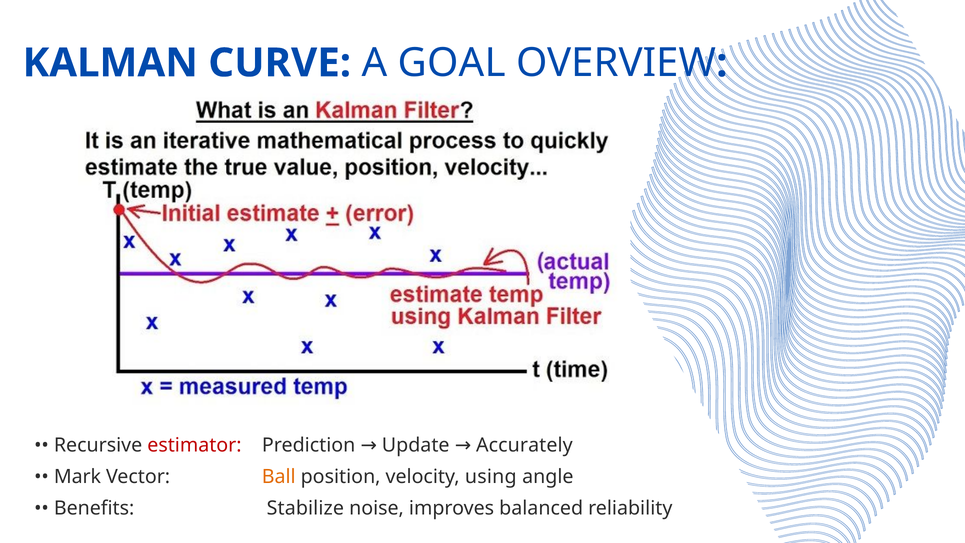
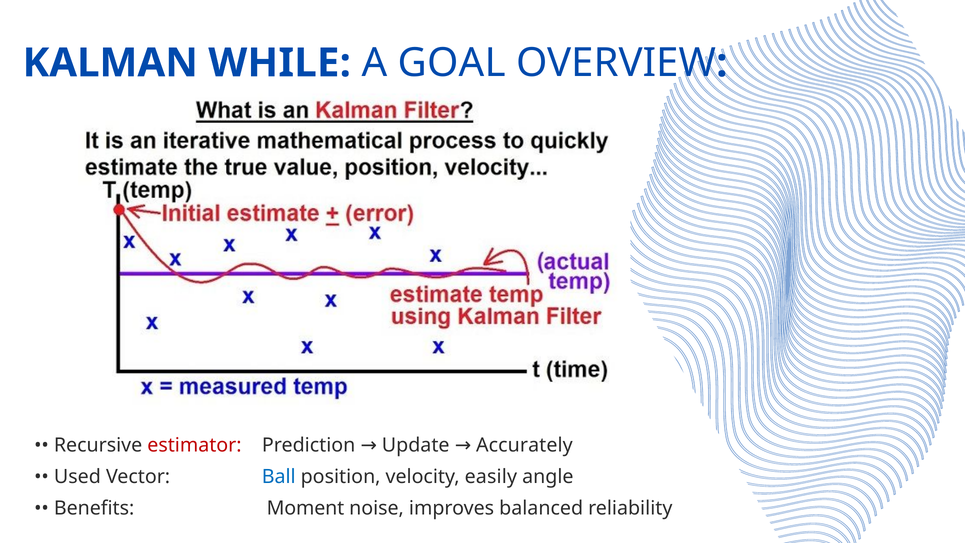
CURVE: CURVE -> WHILE (280, 63)
Mark: Mark -> Used (77, 477)
Ball colour: orange -> blue (279, 477)
using: using -> easily (491, 477)
Stabilize: Stabilize -> Moment (305, 508)
